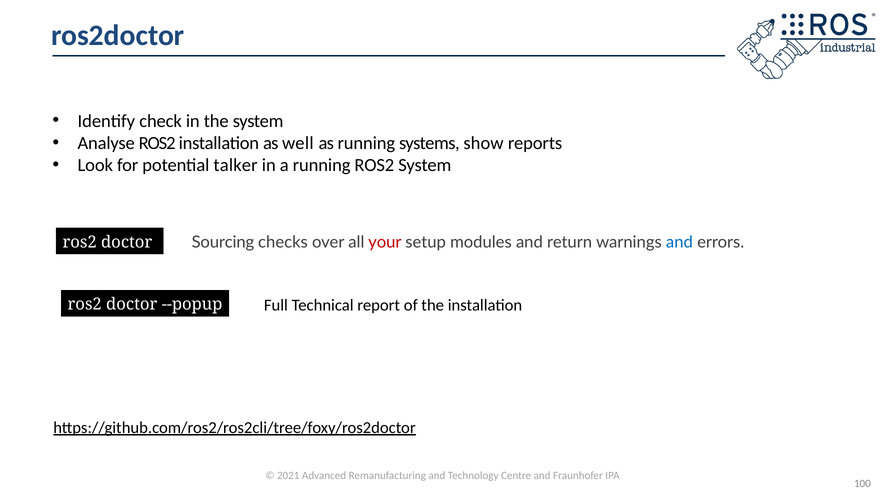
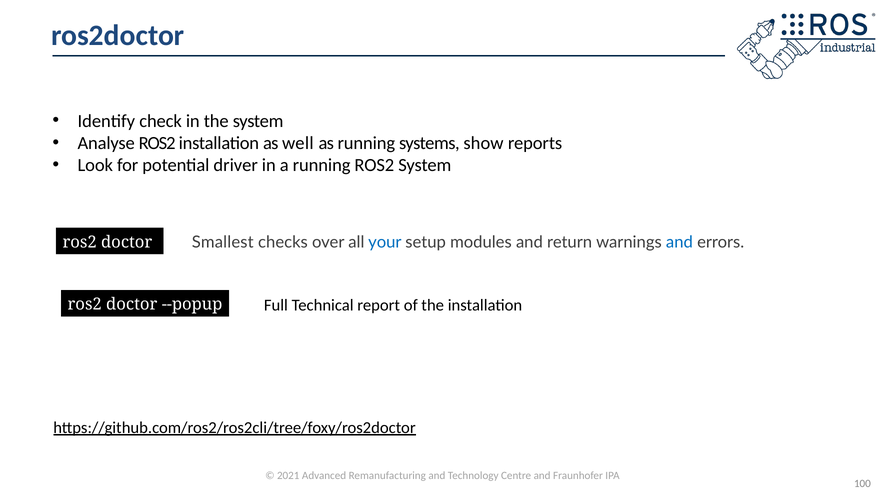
talker: talker -> driver (236, 165)
Sourcing: Sourcing -> Smallest (223, 242)
your colour: red -> blue (385, 242)
